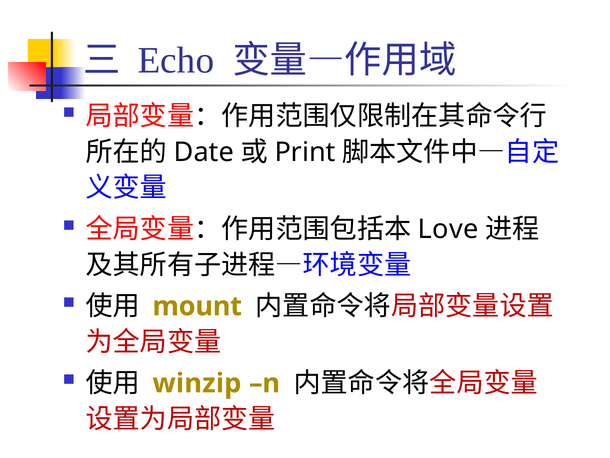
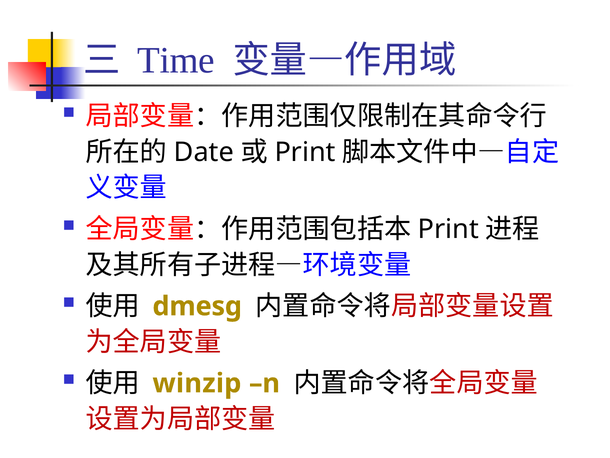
Echo: Echo -> Time (176, 60)
Love: Love -> Print (448, 229)
mount: mount -> dmesg (197, 306)
